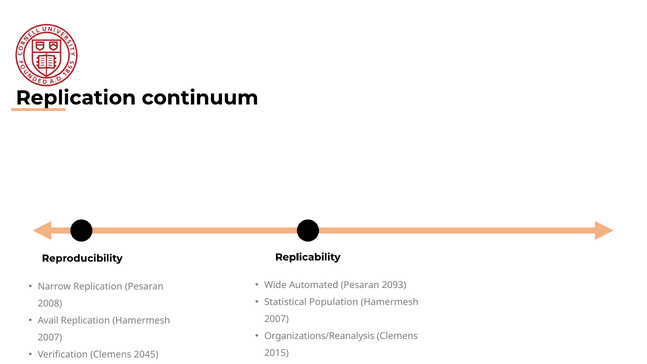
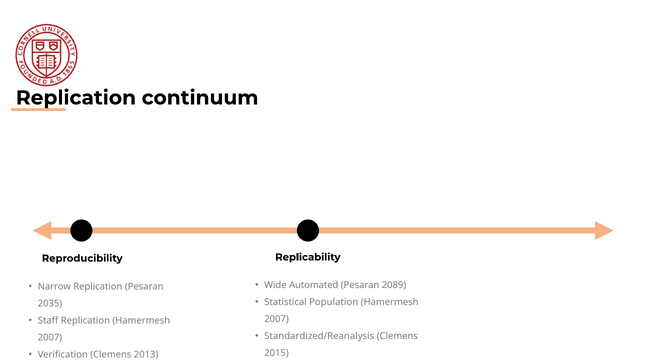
2093: 2093 -> 2089 (394, 285)
2008: 2008 -> 2035 (50, 304)
Avail: Avail -> Staff (48, 321)
Organizations/Reanalysis: Organizations/Reanalysis -> Standardized/Reanalysis (319, 336)
2045: 2045 -> 2013 (146, 355)
